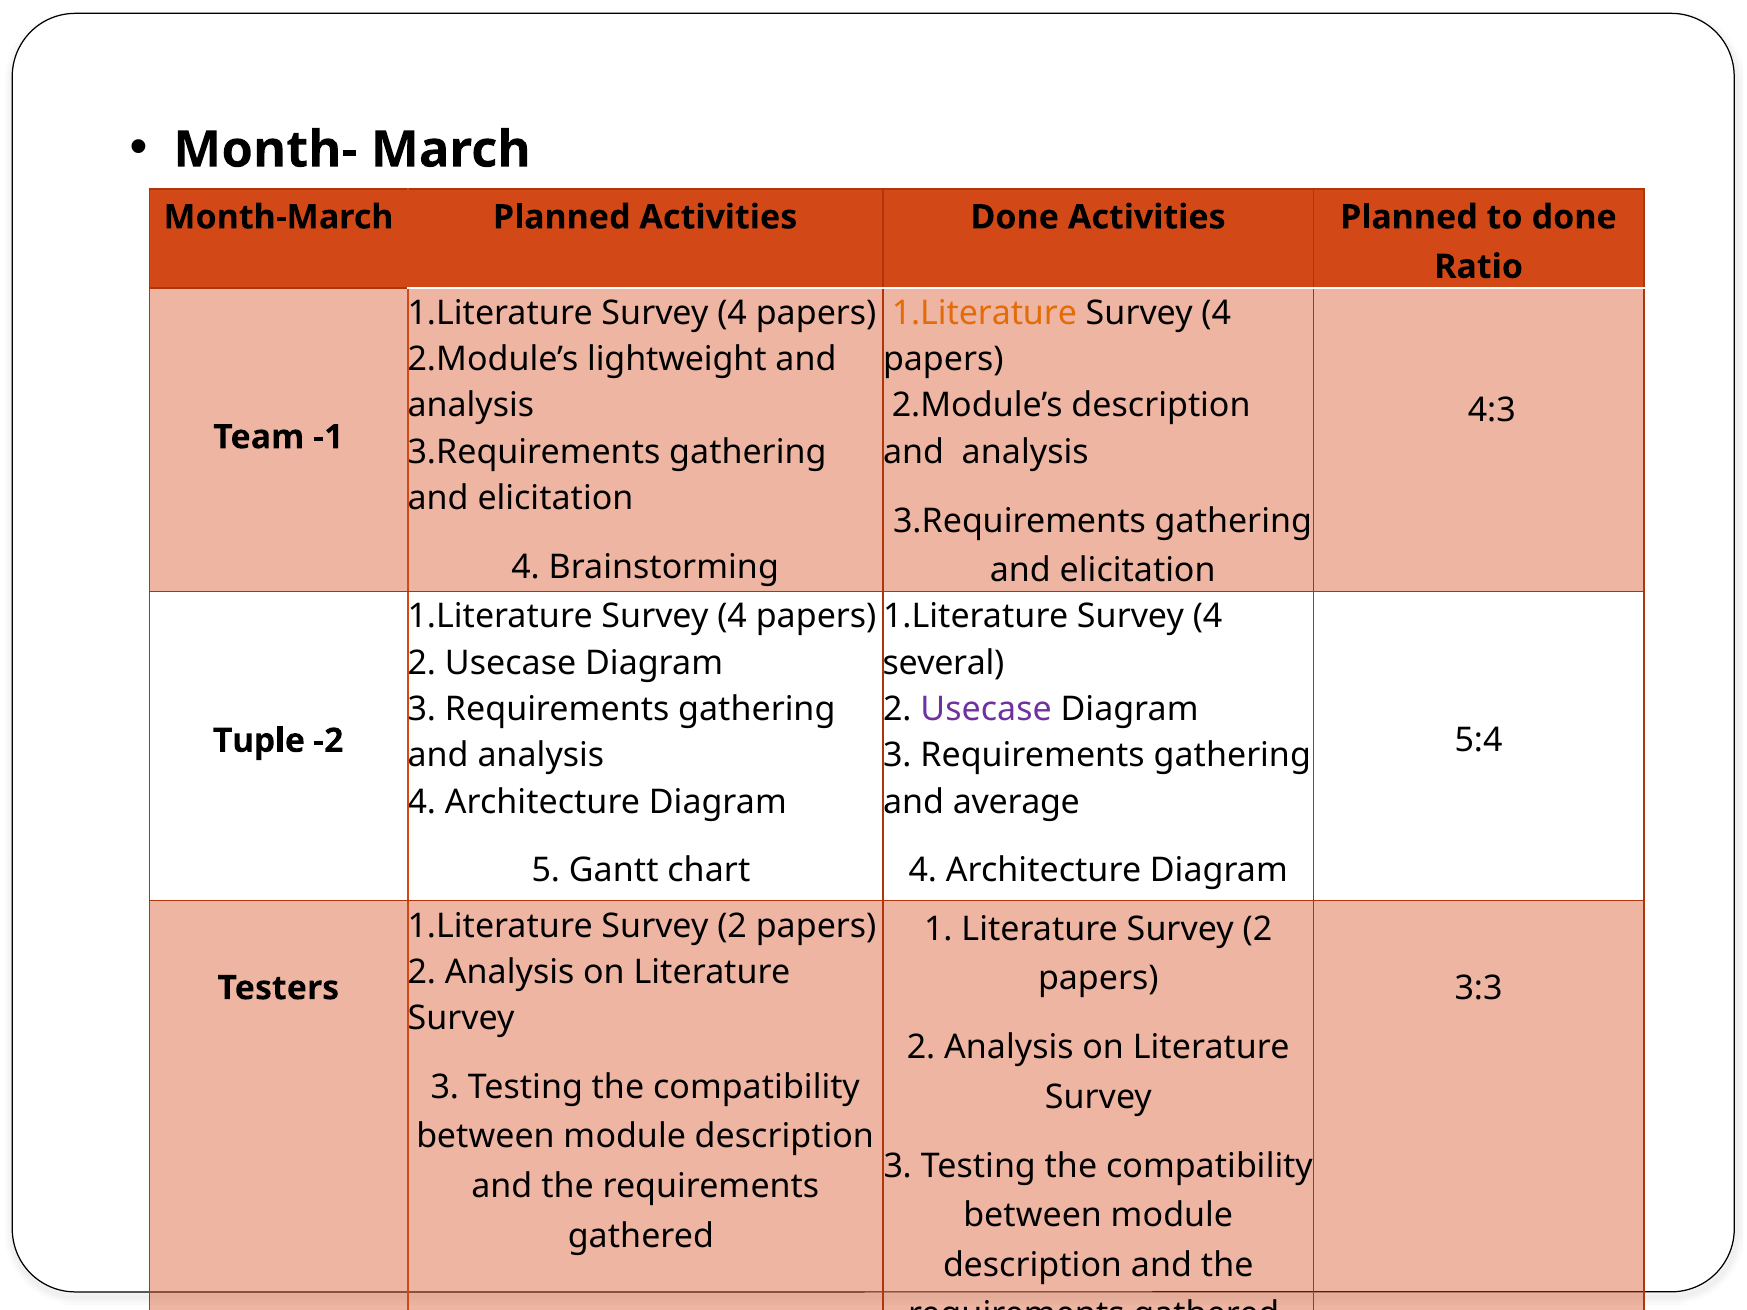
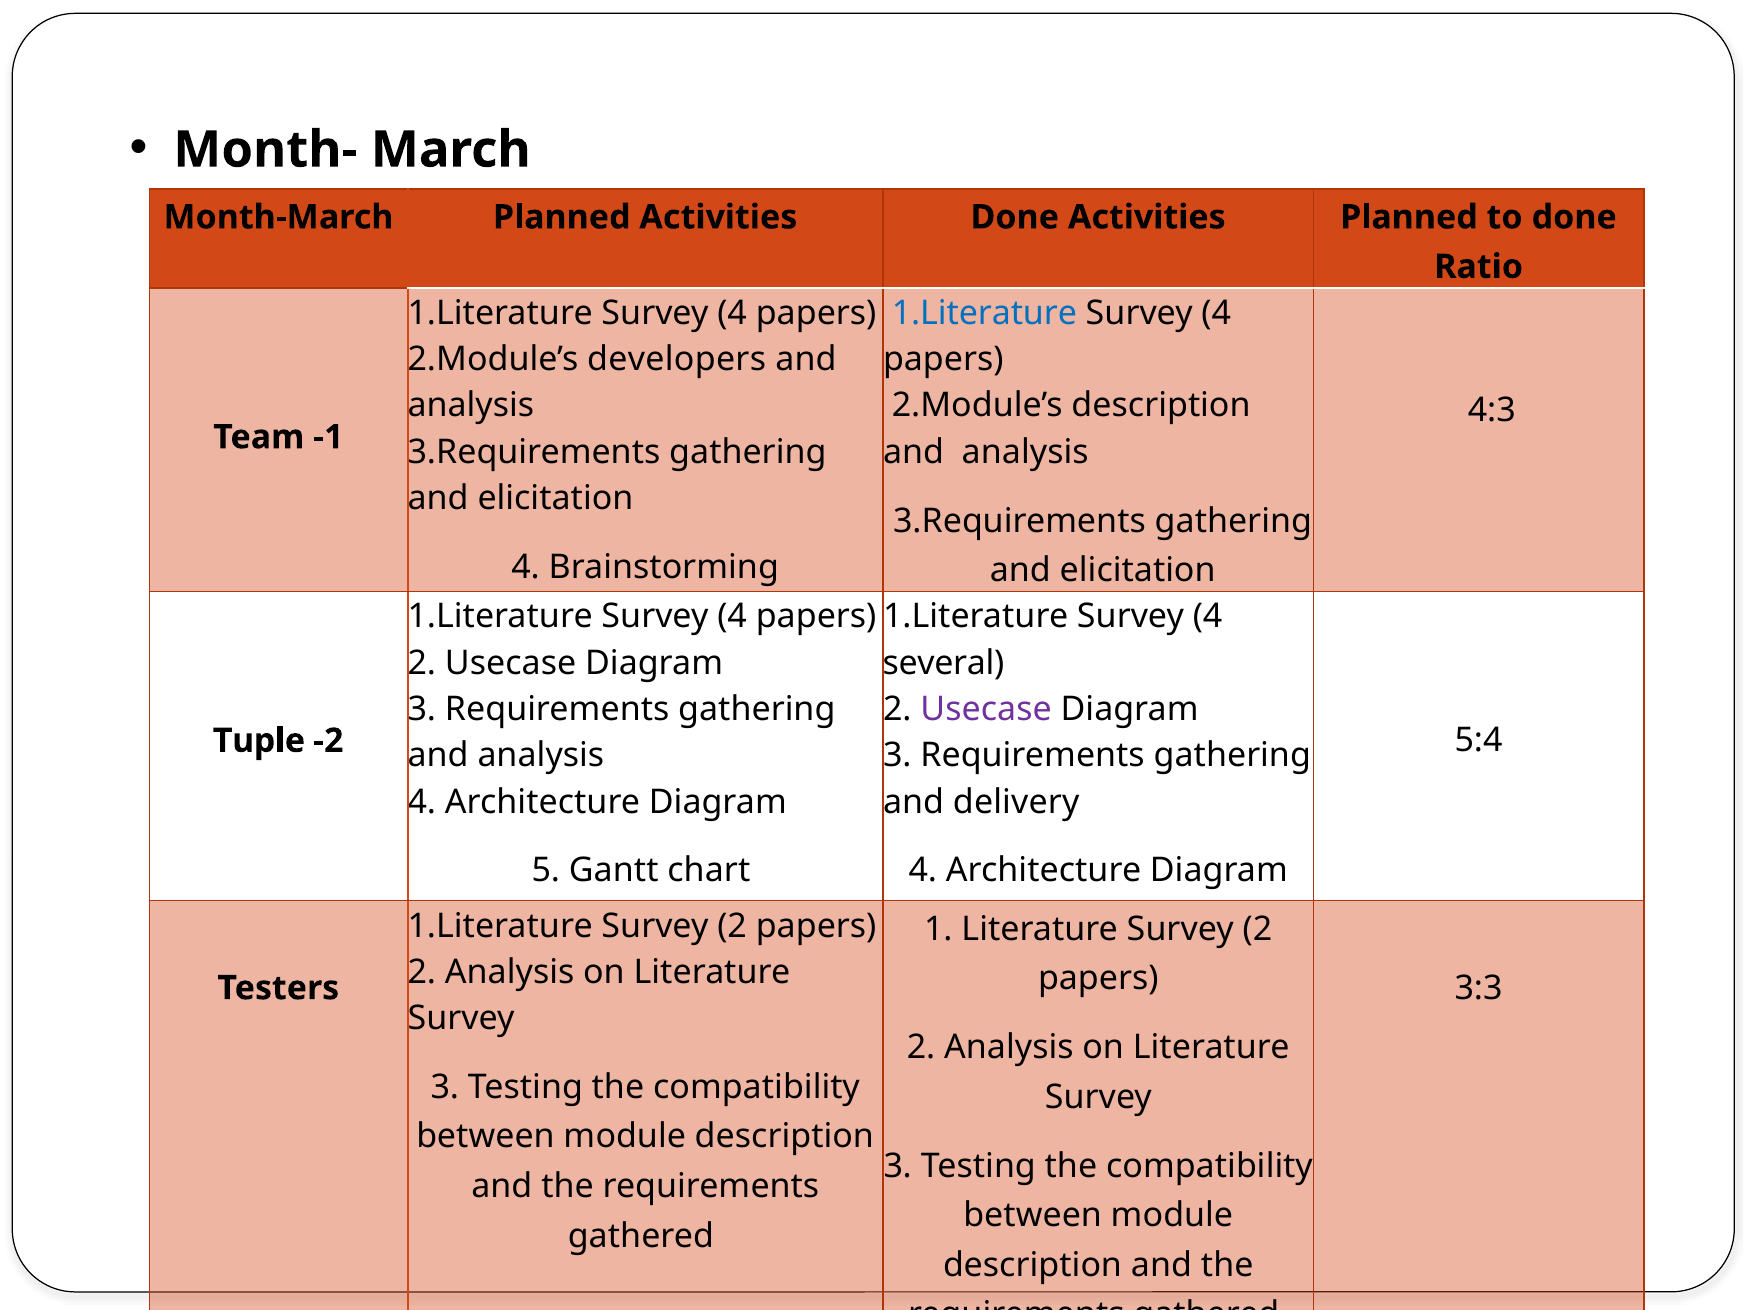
1.Literature colour: orange -> blue (984, 313)
lightweight: lightweight -> developers (677, 359)
average: average -> delivery (1016, 802)
